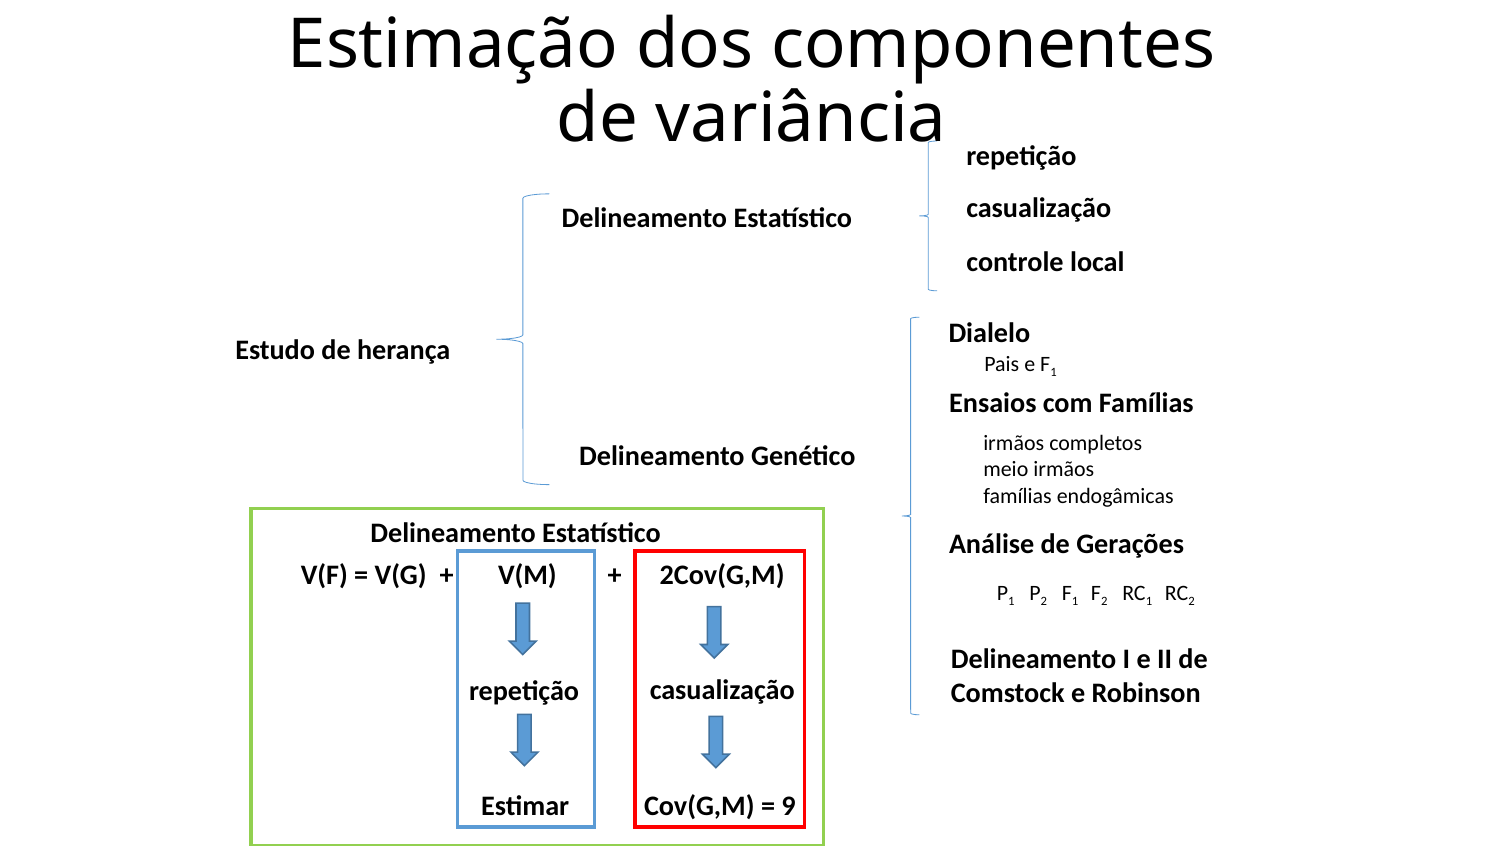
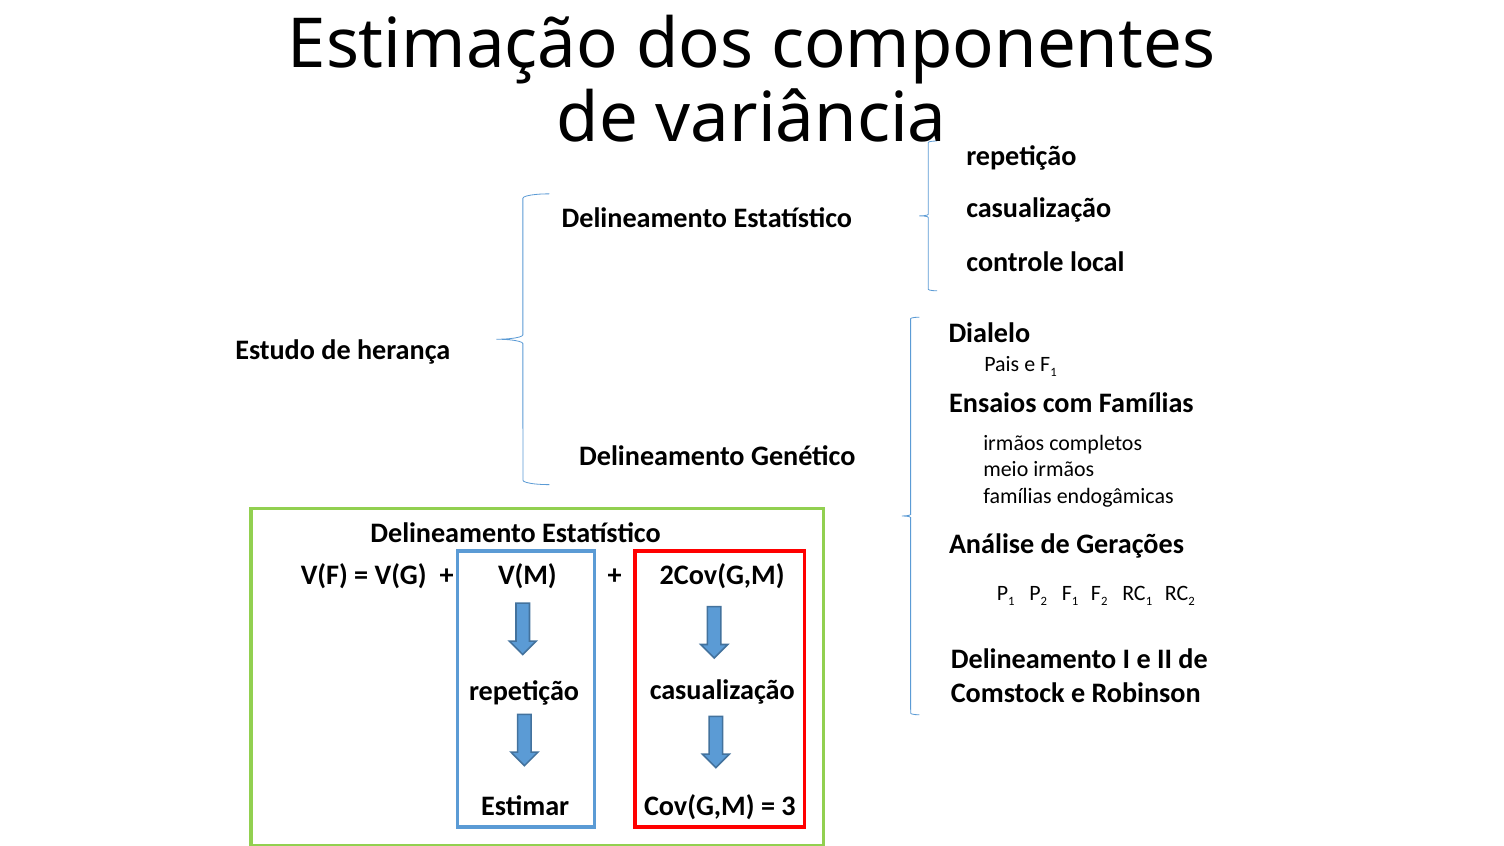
9: 9 -> 3 (788, 806)
